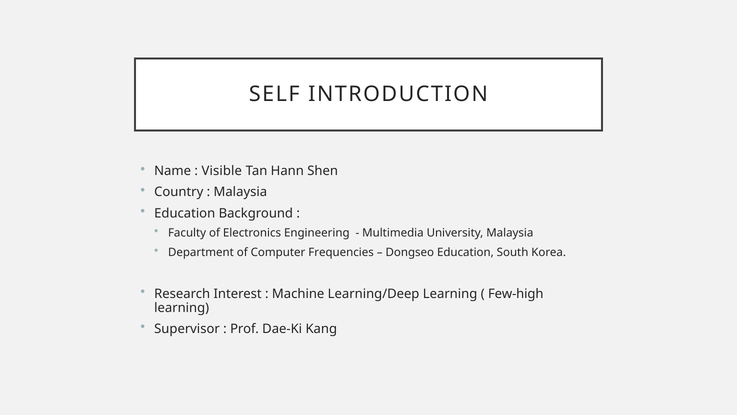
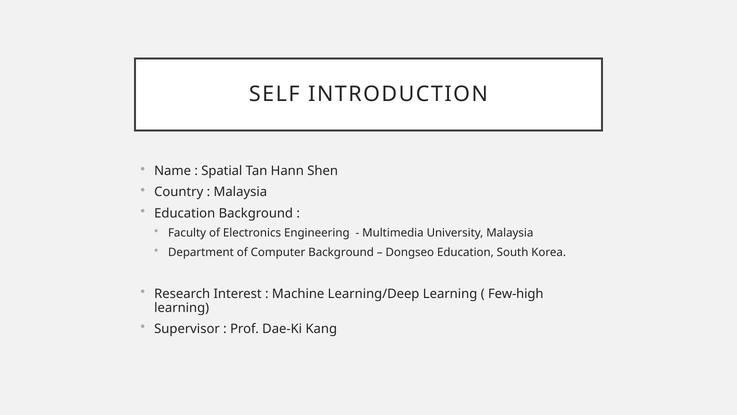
Visible: Visible -> Spatial (222, 171)
Computer Frequencies: Frequencies -> Background (341, 252)
